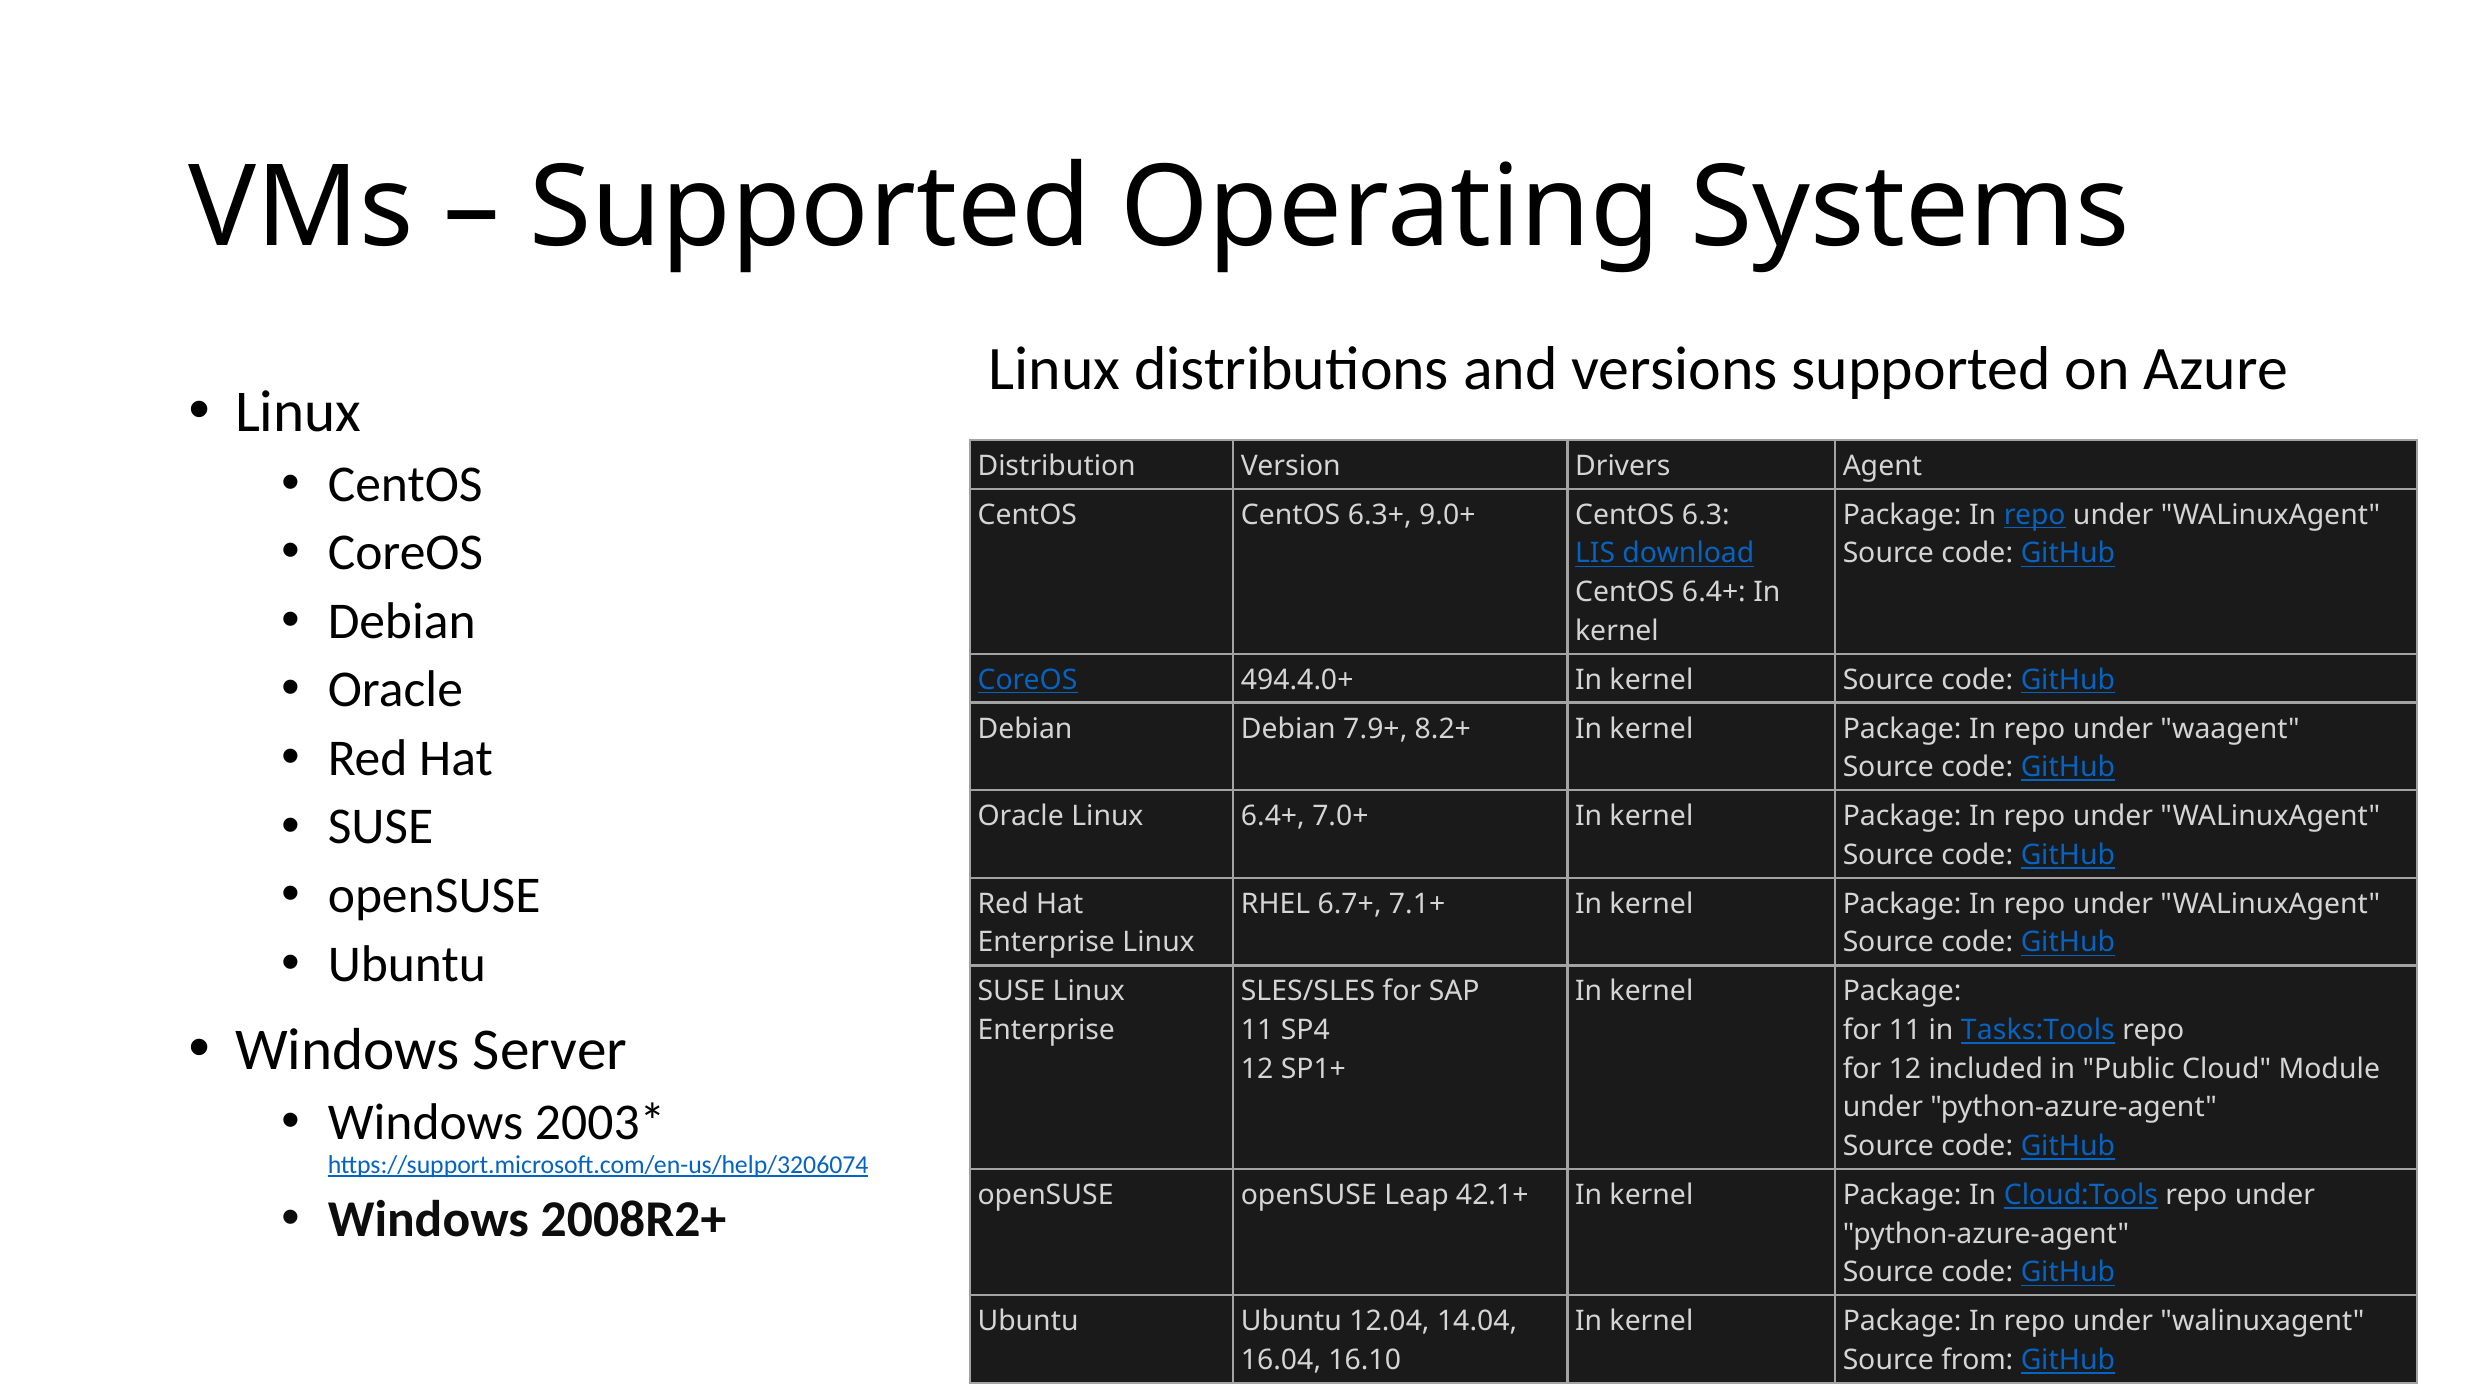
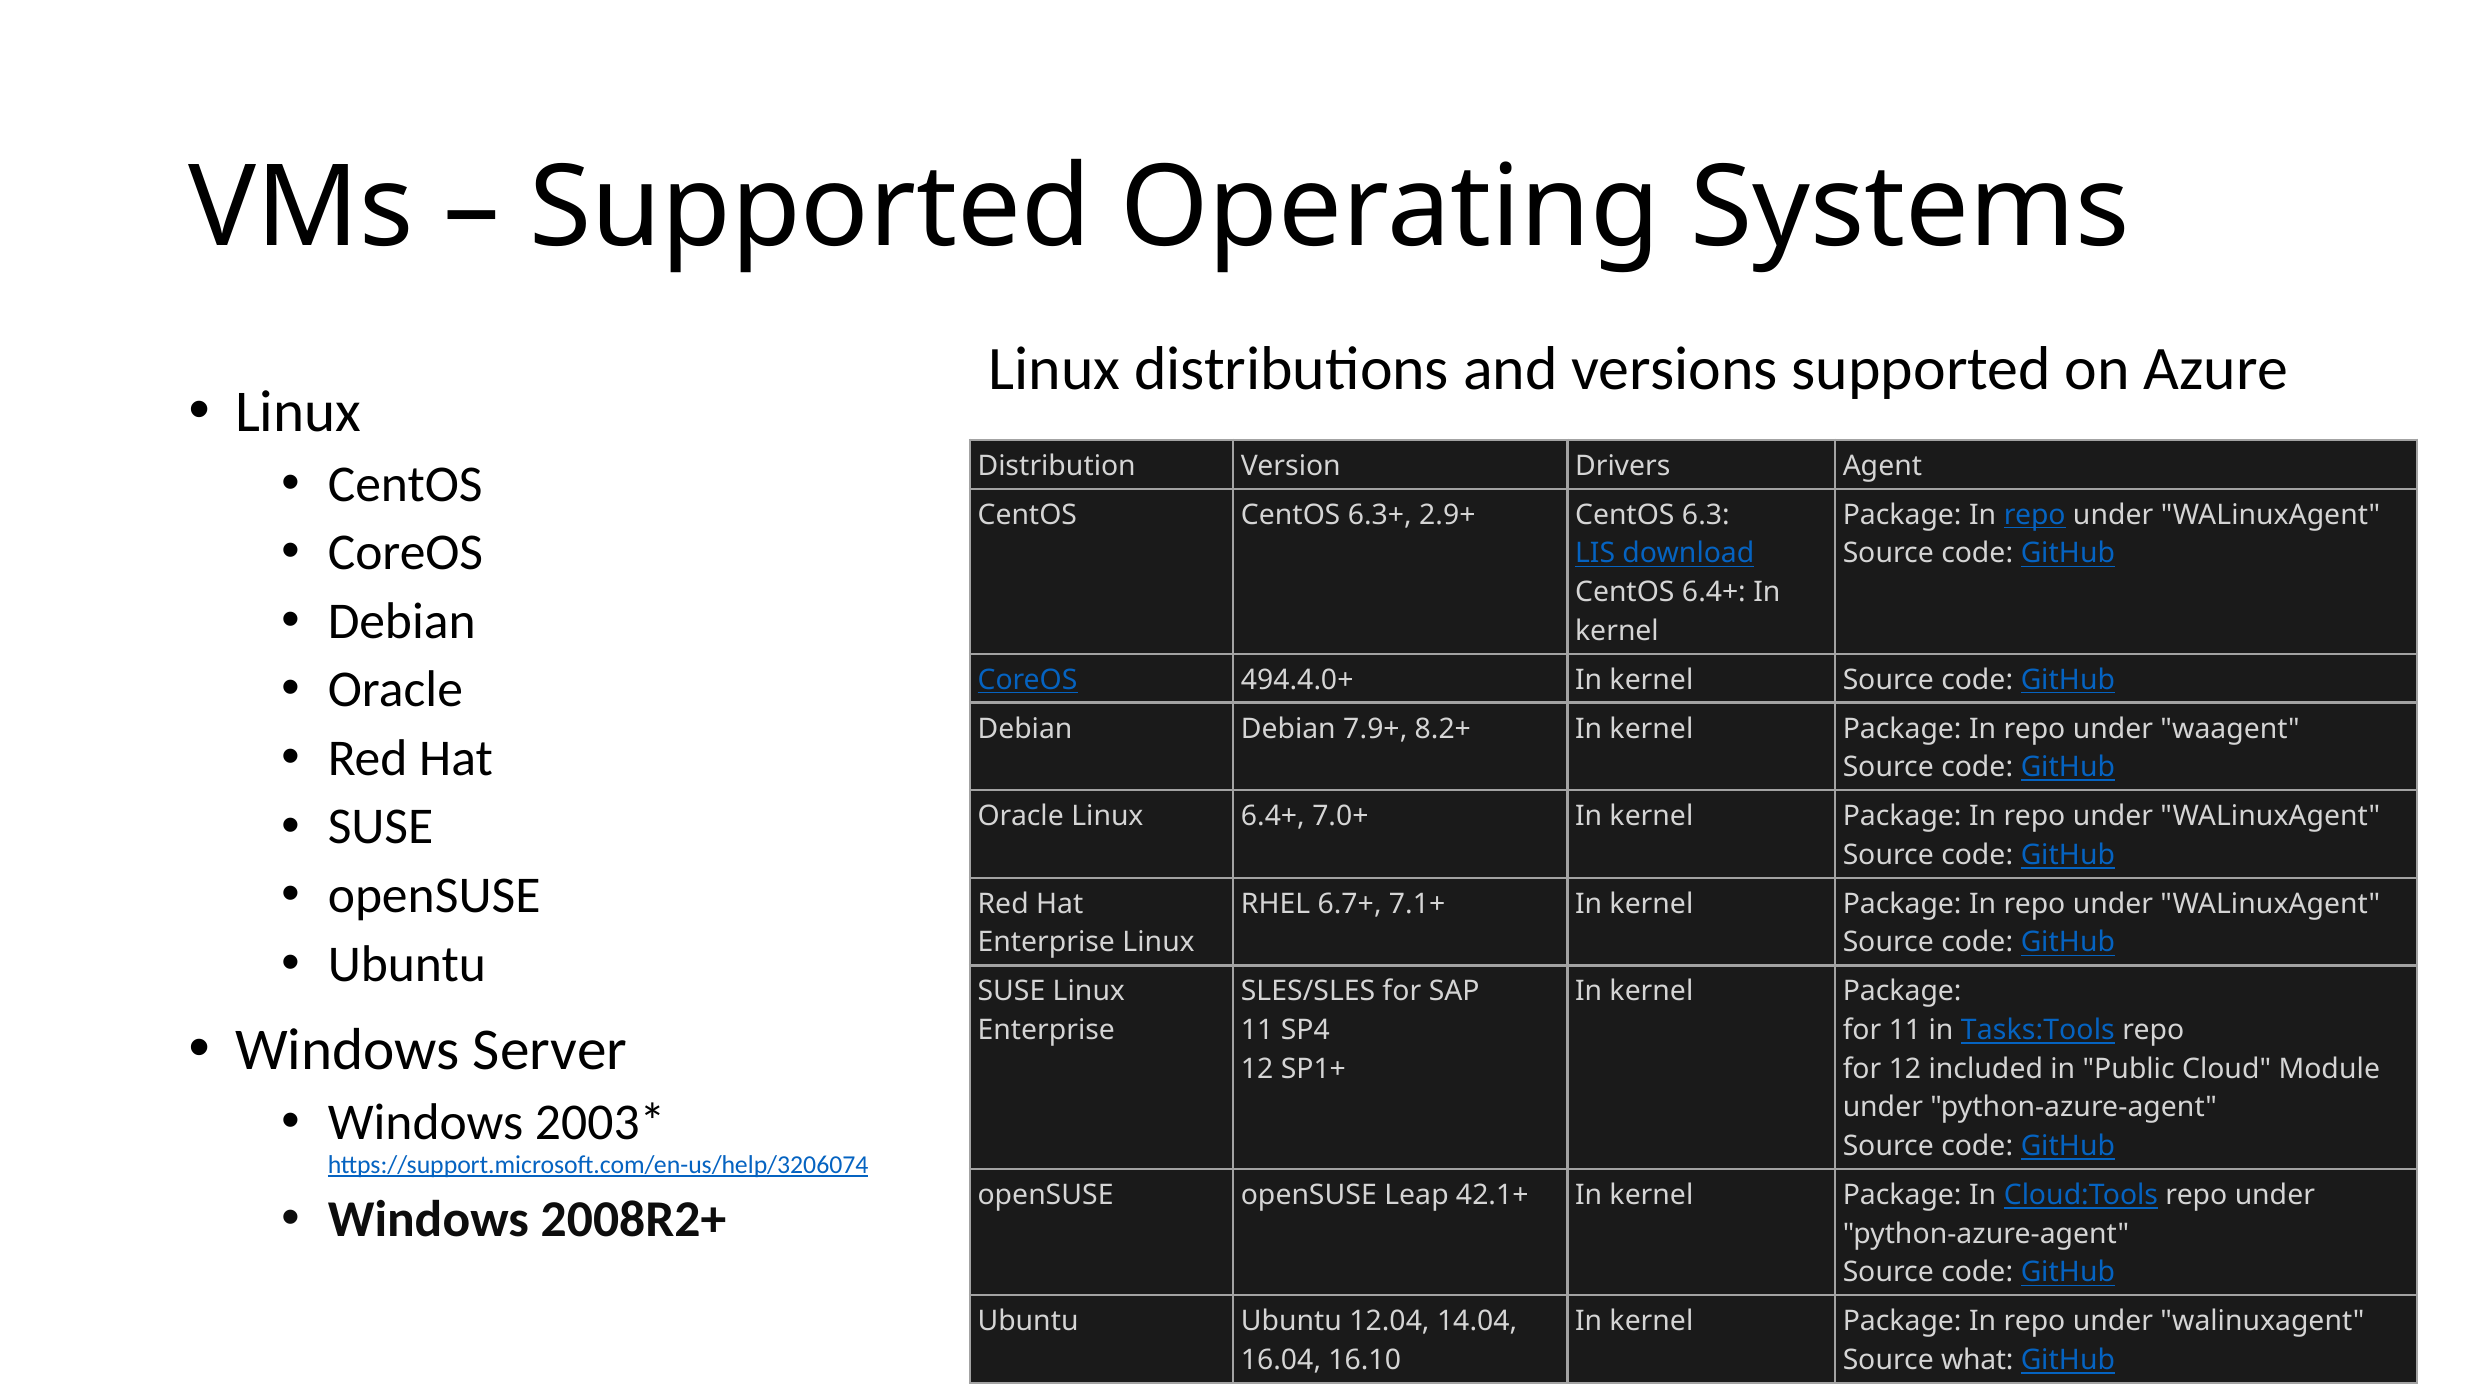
9.0+: 9.0+ -> 2.9+ (1447, 515)
from: from -> what (1977, 1360)
